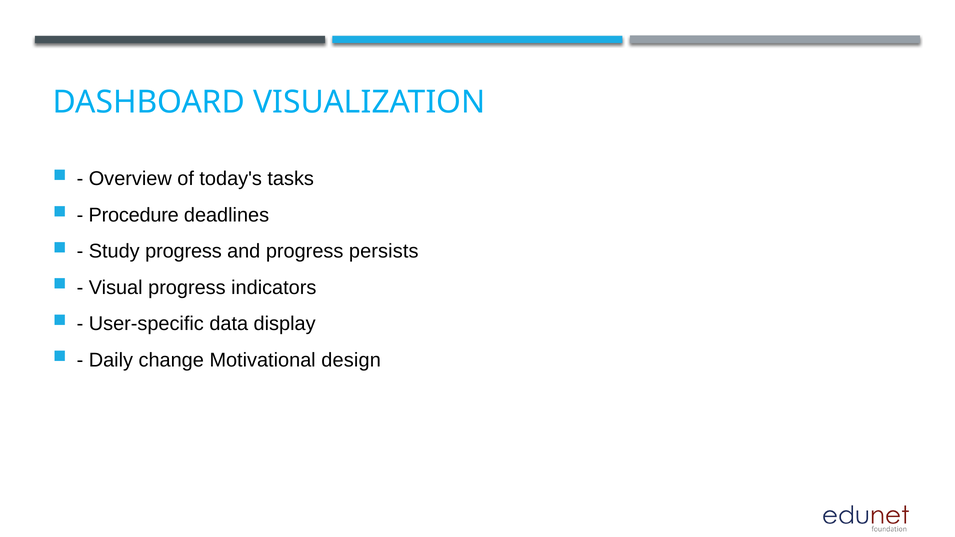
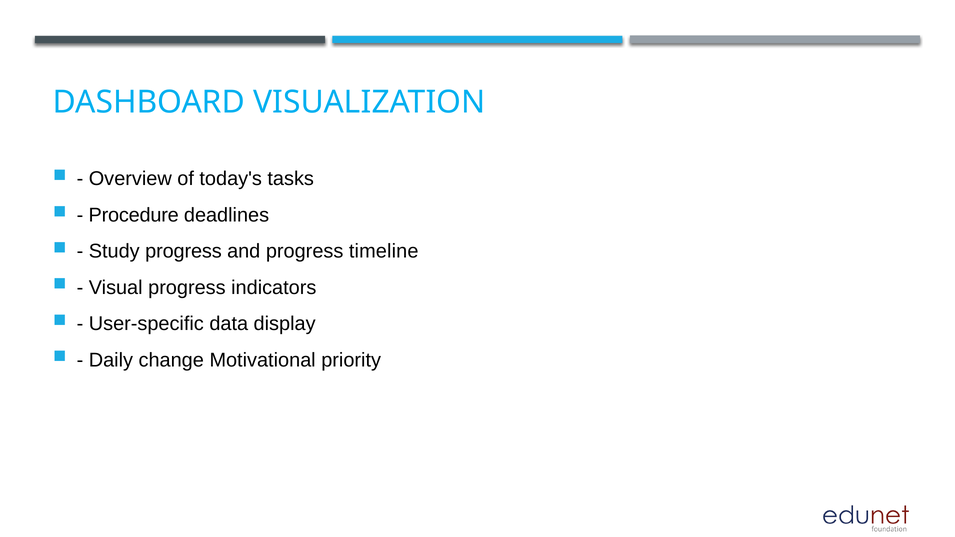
persists: persists -> timeline (384, 251)
design: design -> priority (351, 360)
